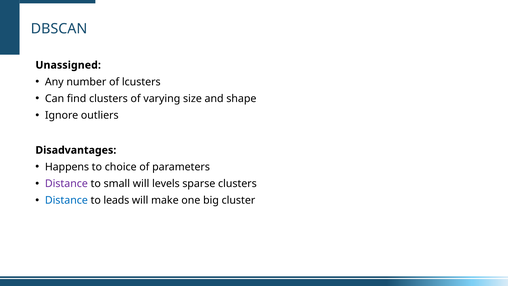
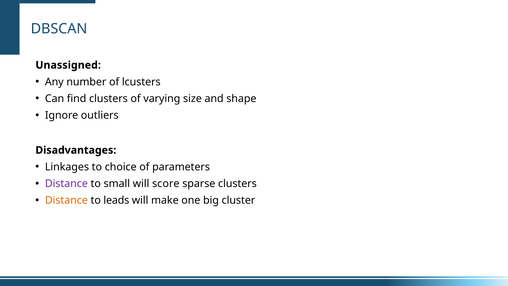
Happens: Happens -> Linkages (67, 167)
levels: levels -> score (166, 184)
Distance colour: blue -> orange (66, 200)
